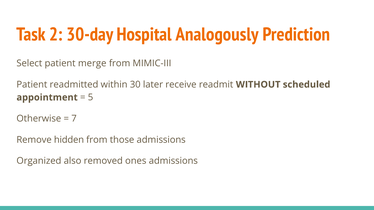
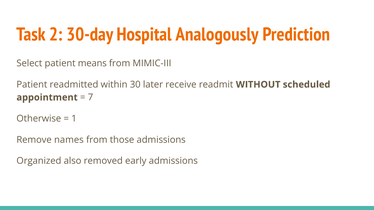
merge: merge -> means (92, 63)
5: 5 -> 7 (91, 98)
7: 7 -> 1 (74, 119)
hidden: hidden -> names (69, 140)
ones: ones -> early (136, 161)
